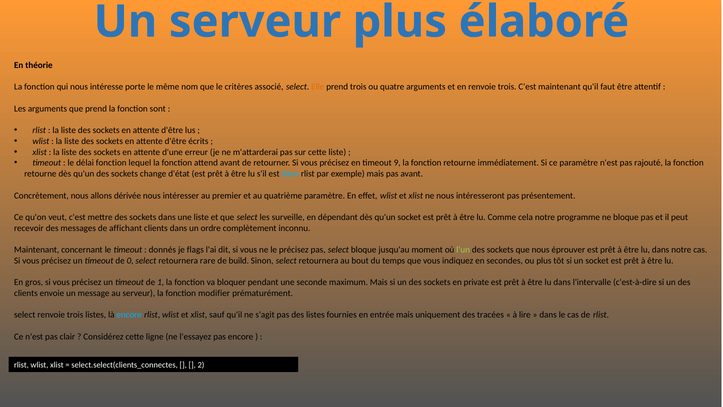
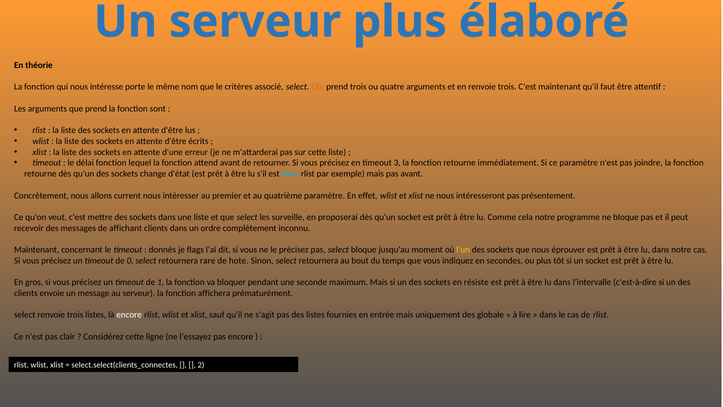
9: 9 -> 3 (397, 163)
rajouté: rajouté -> joindre (649, 163)
dérivée: dérivée -> current (127, 195)
dépendant: dépendant -> proposerai (338, 217)
l'un colour: light green -> yellow (463, 250)
build: build -> hote (239, 260)
private: private -> résiste (476, 282)
modifier: modifier -> affichera (214, 293)
encore colour: light blue -> white (129, 315)
tracées: tracées -> globale (491, 315)
